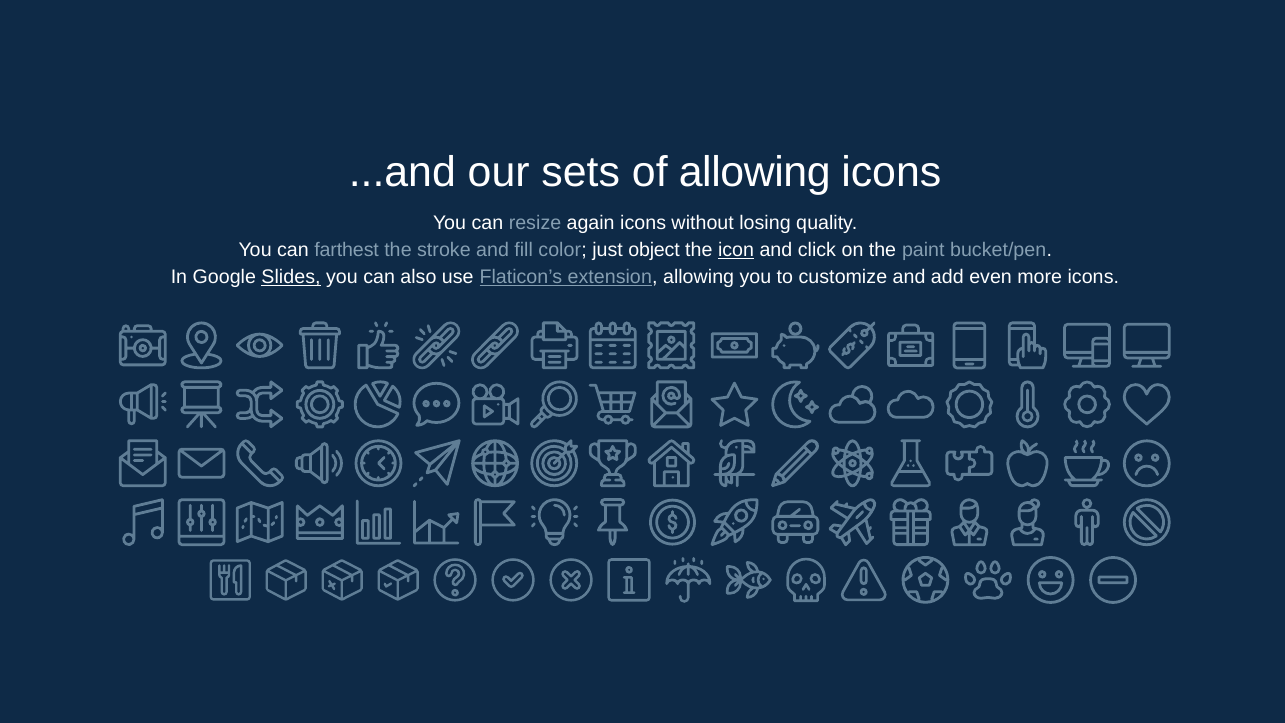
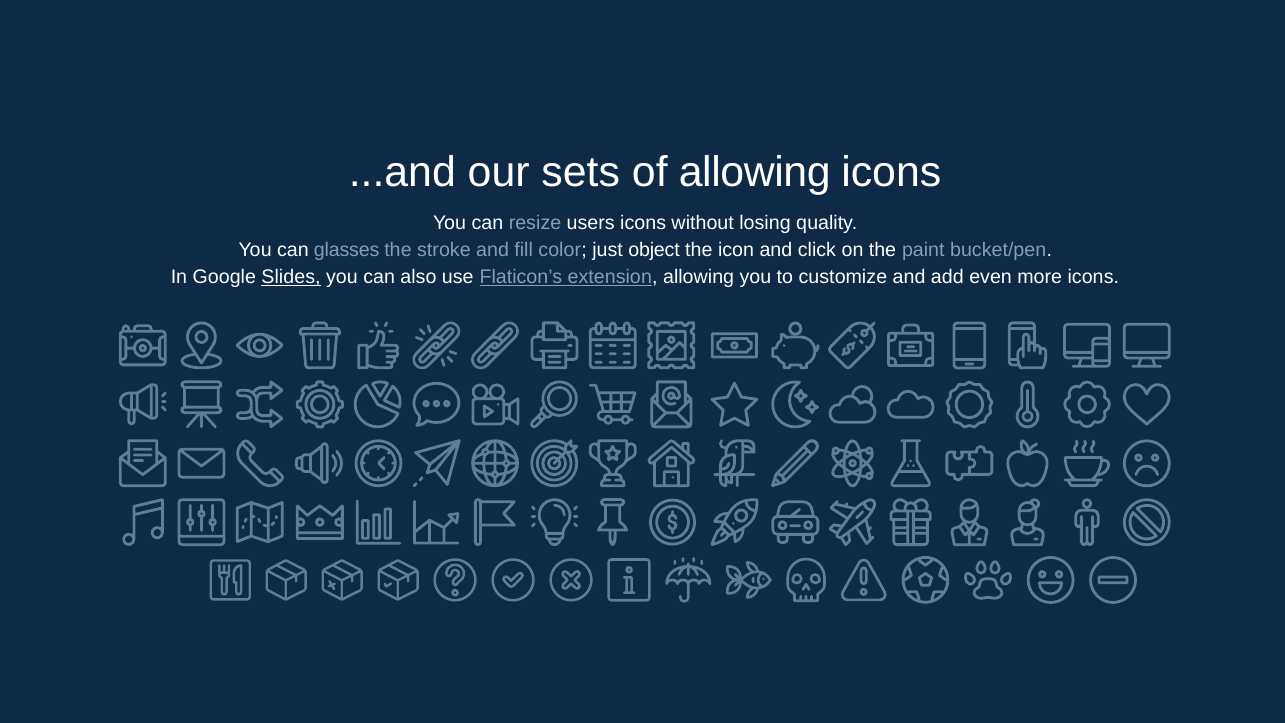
again: again -> users (591, 223)
farthest: farthest -> glasses (347, 250)
icon underline: present -> none (736, 250)
